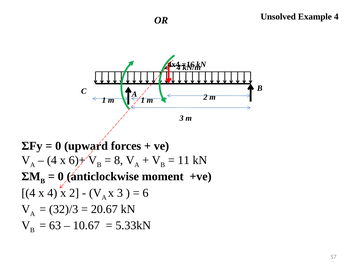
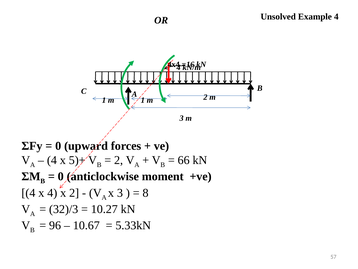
6)+: 6)+ -> 5)+ (77, 160)
8: 8 -> 2 (119, 160)
11: 11 -> 66 (184, 160)
6: 6 -> 8 (146, 192)
20.67: 20.67 -> 10.27 (104, 209)
63: 63 -> 96 (55, 225)
